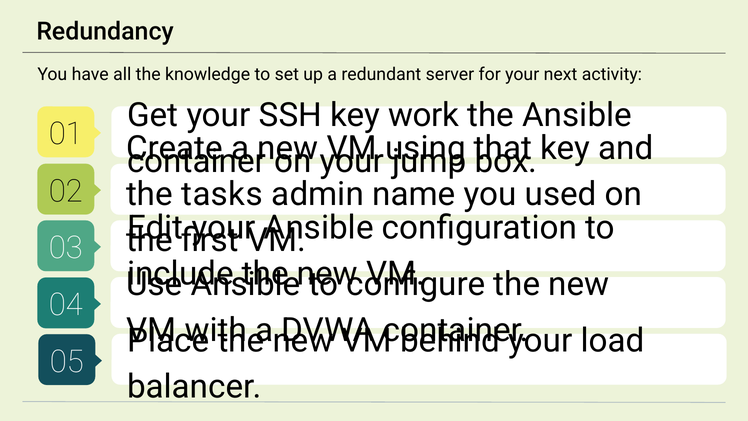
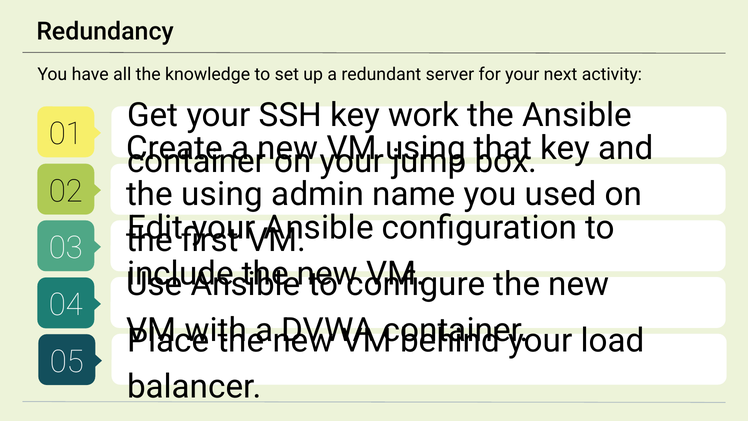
the tasks: tasks -> using (222, 194)
